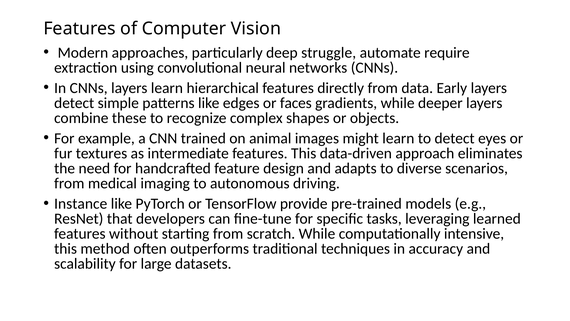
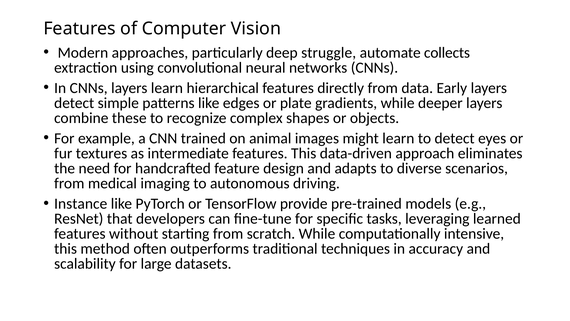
require: require -> collects (447, 53)
faces: faces -> plate (296, 103)
